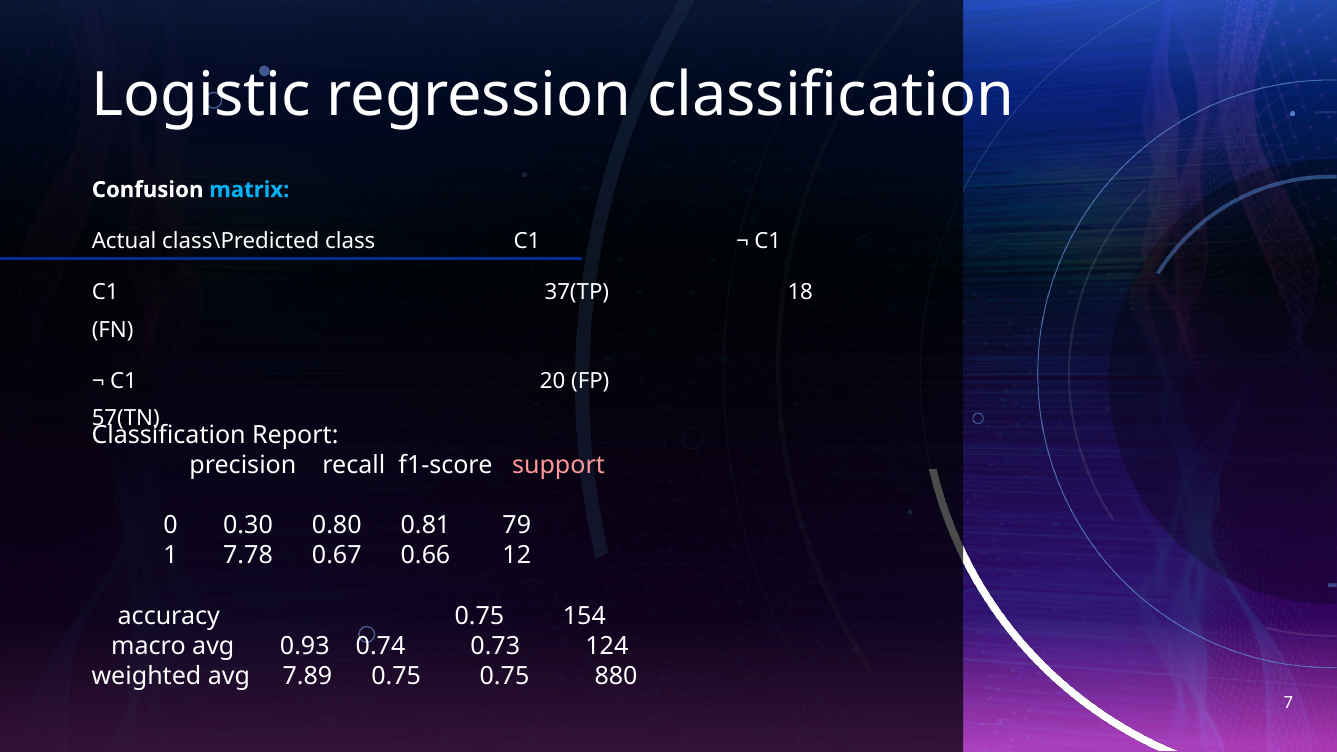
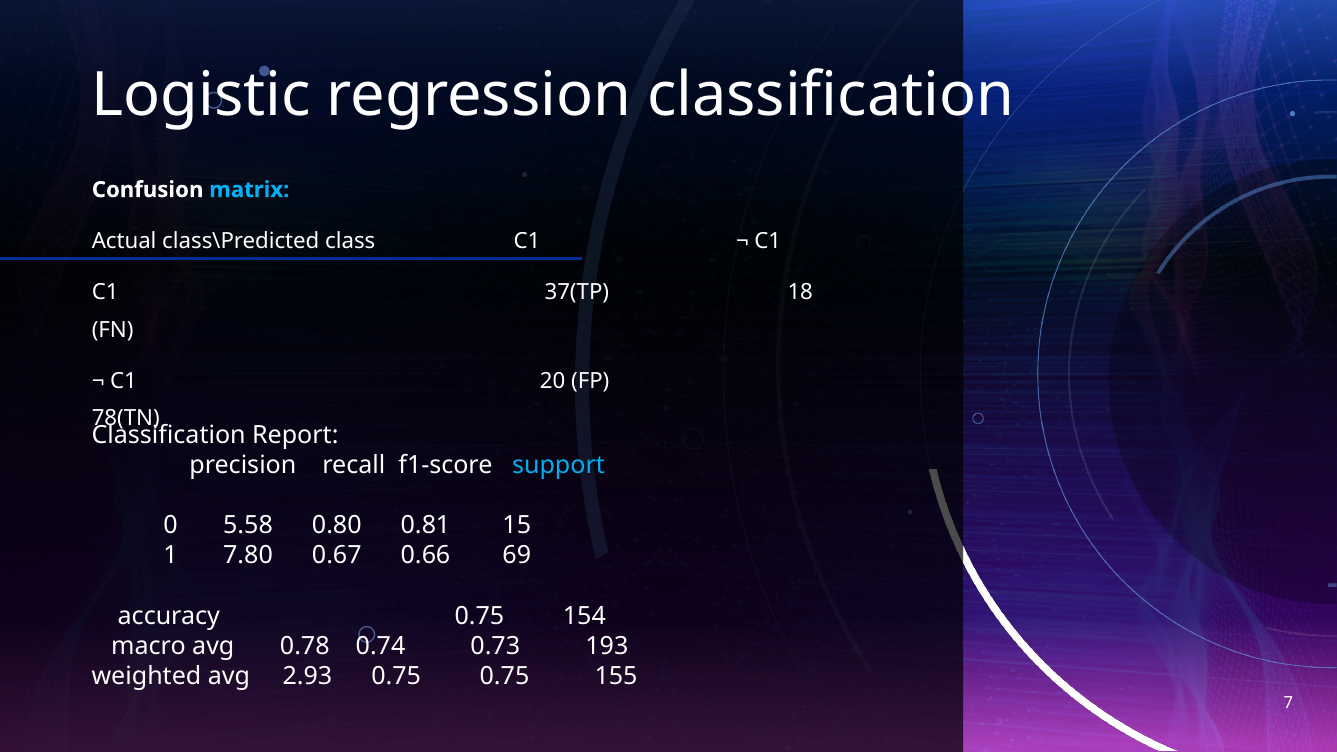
57(TN: 57(TN -> 78(TN (126, 419)
support colour: pink -> light blue (558, 465)
0.30: 0.30 -> 5.58 (248, 526)
79: 79 -> 15 (517, 526)
7.78: 7.78 -> 7.80 (248, 556)
12: 12 -> 69 (517, 556)
0.93: 0.93 -> 0.78 (305, 646)
124: 124 -> 193 (607, 646)
7.89: 7.89 -> 2.93 (307, 676)
880: 880 -> 155 (616, 676)
